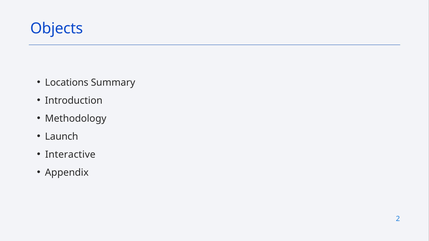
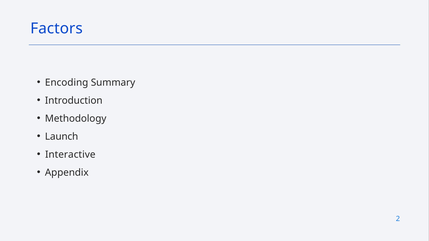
Objects: Objects -> Factors (56, 29)
Locations: Locations -> Encoding (67, 83)
